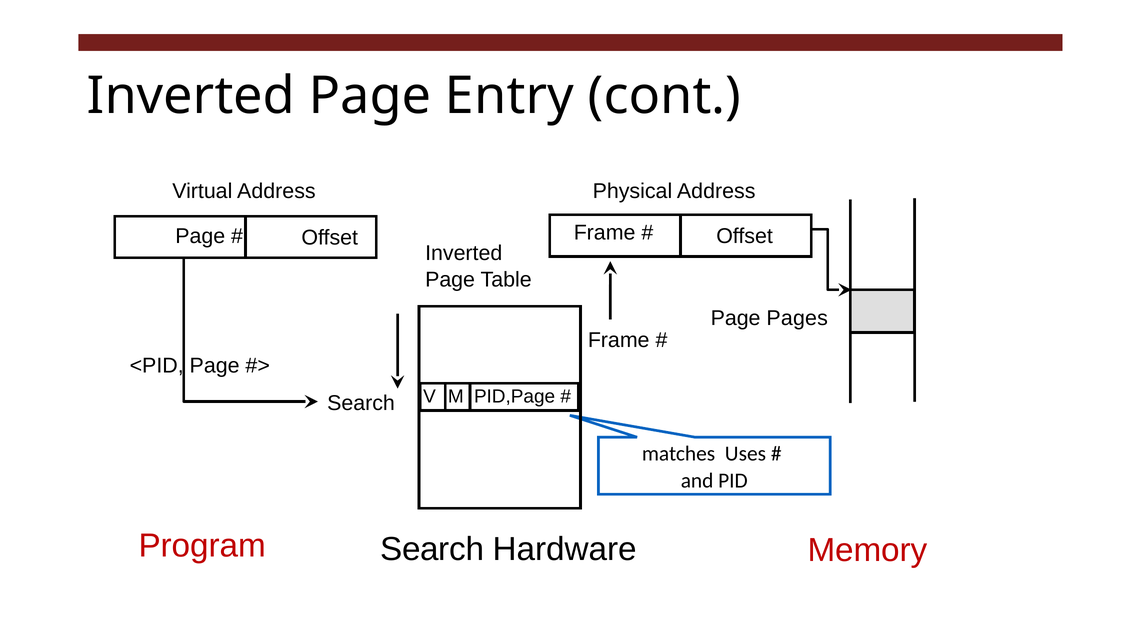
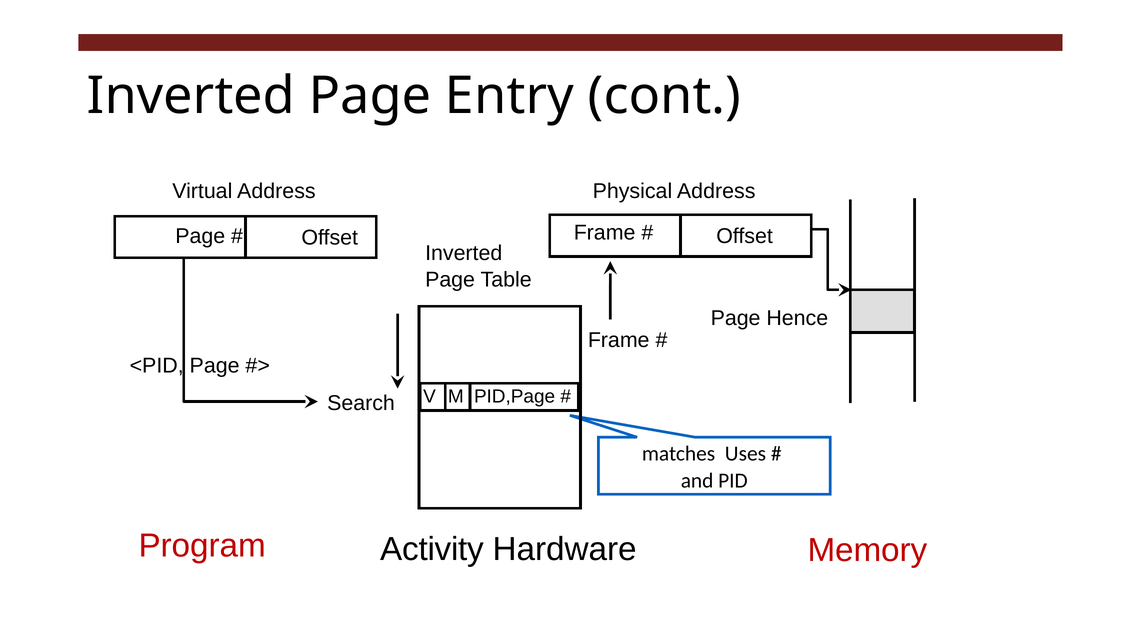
Pages: Pages -> Hence (797, 318)
Program Search: Search -> Activity (432, 549)
